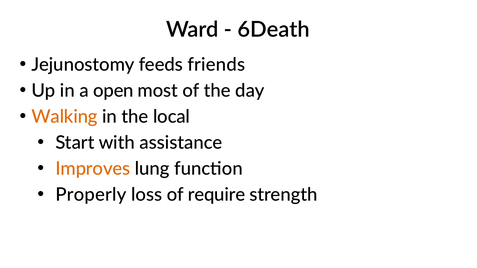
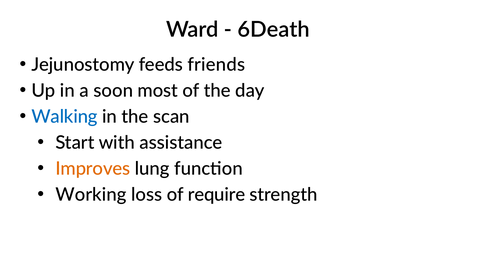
open: open -> soon (113, 91)
Walking colour: orange -> blue (65, 117)
local: local -> scan (171, 117)
Properly: Properly -> Working (91, 195)
